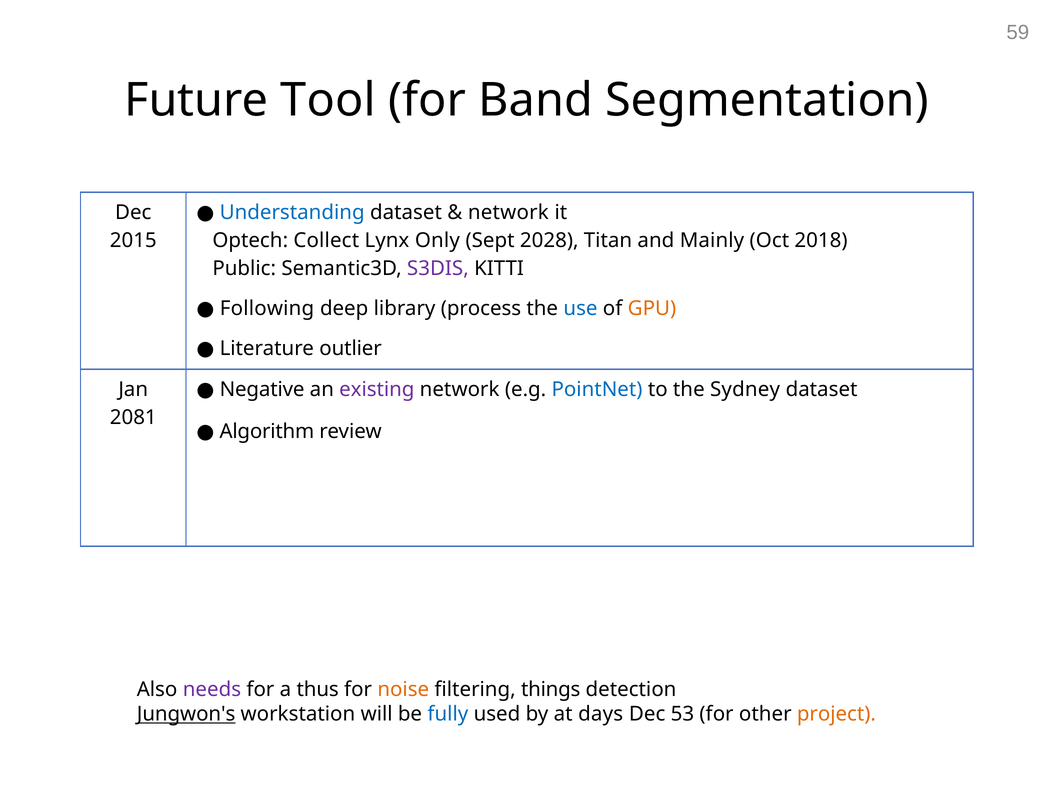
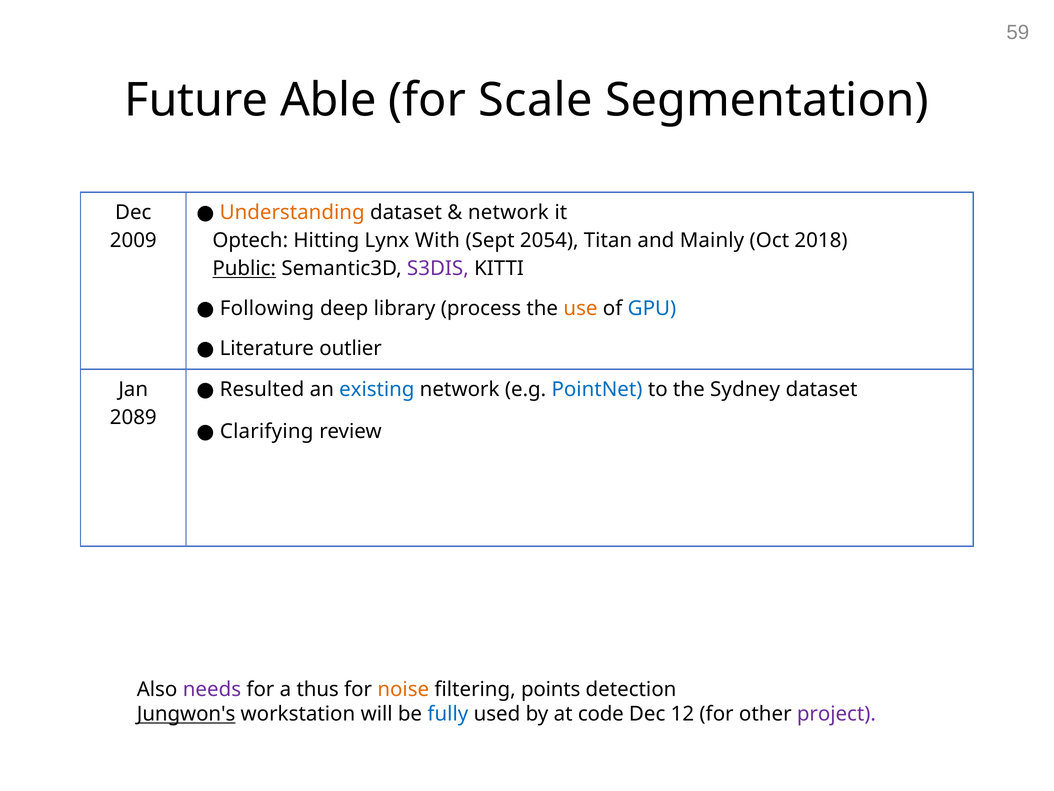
Tool: Tool -> Able (328, 100)
Band: Band -> Scale (535, 100)
Understanding colour: blue -> orange (292, 213)
2015: 2015 -> 2009 (133, 240)
Collect: Collect -> Hitting (326, 240)
Only: Only -> With (437, 240)
2028: 2028 -> 2054 (549, 240)
Public underline: none -> present (244, 268)
use colour: blue -> orange (581, 308)
GPU colour: orange -> blue (652, 308)
Negative: Negative -> Resulted (262, 389)
existing colour: purple -> blue (377, 389)
2081: 2081 -> 2089 (133, 417)
Algorithm: Algorithm -> Clarifying (267, 431)
things: things -> points (551, 689)
days: days -> code (601, 714)
53: 53 -> 12 (682, 714)
project colour: orange -> purple (836, 714)
